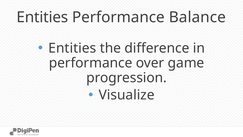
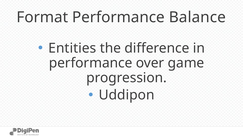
Entities: Entities -> Format (42, 17)
Visualize: Visualize -> Uddipon (127, 95)
